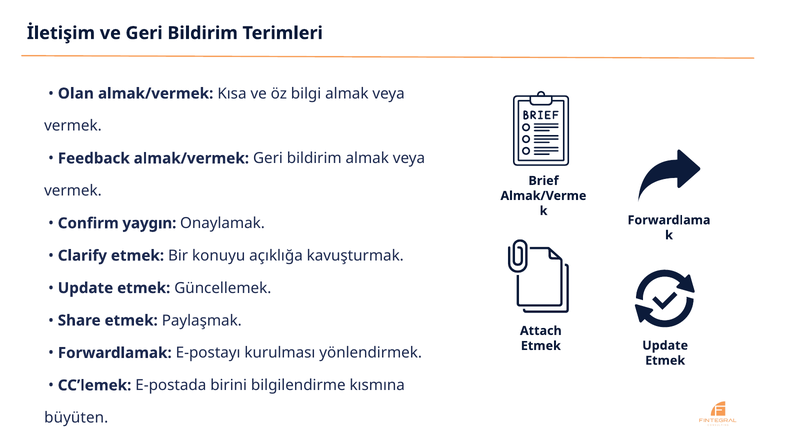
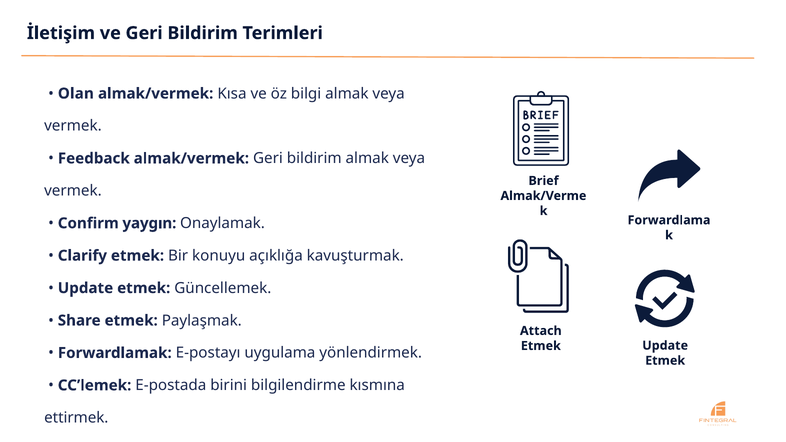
kurulması: kurulması -> uygulama (280, 353)
büyüten: büyüten -> ettirmek (76, 418)
